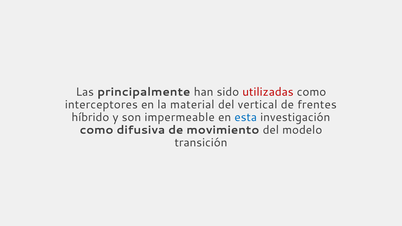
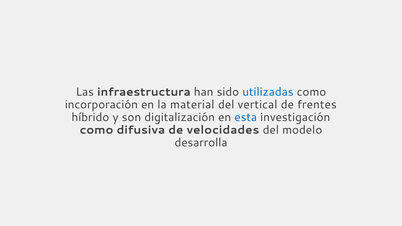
principalmente: principalmente -> infraestructura (144, 92)
utilizadas colour: red -> blue (268, 92)
interceptores: interceptores -> incorporación (101, 105)
impermeable: impermeable -> digitalización (180, 117)
movimiento: movimiento -> velocidades (223, 130)
transición: transición -> desarrolla (201, 143)
